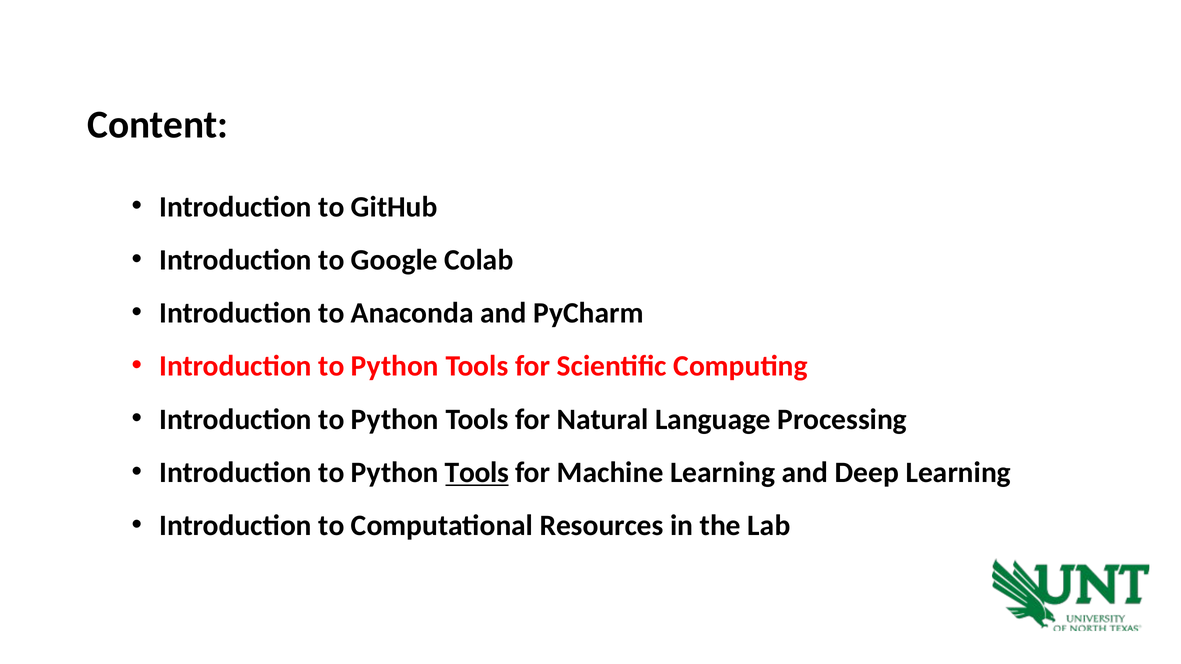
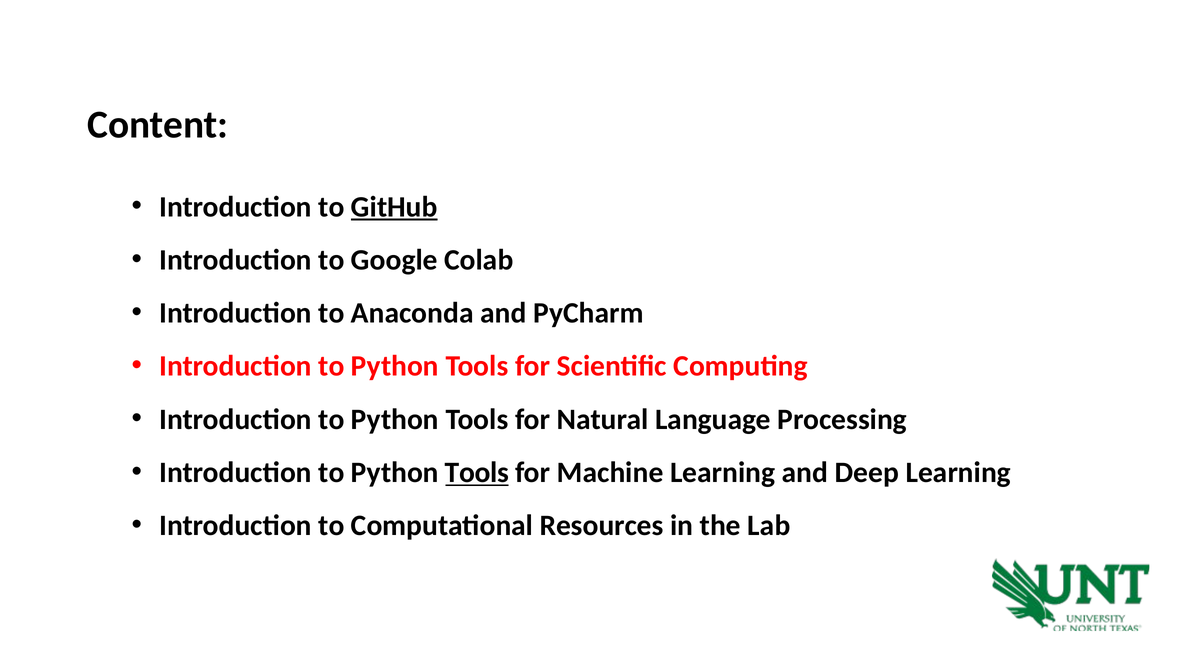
GitHub underline: none -> present (394, 207)
